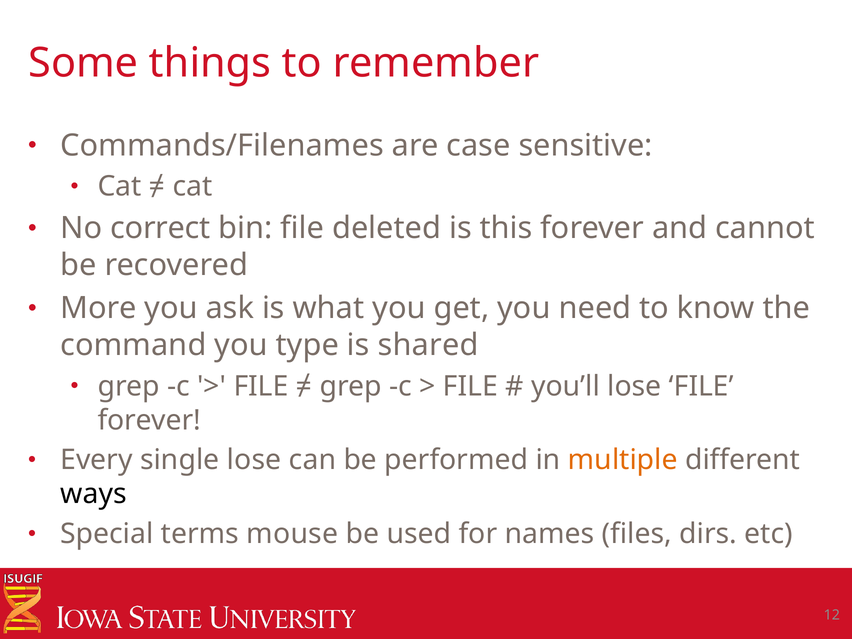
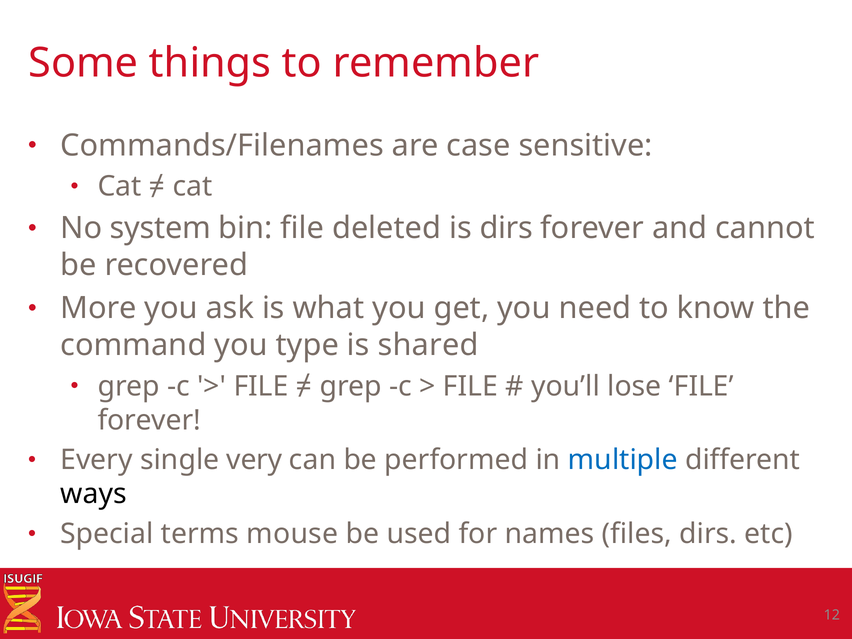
correct: correct -> system (160, 228)
is this: this -> dirs (506, 228)
single lose: lose -> very (254, 460)
multiple colour: orange -> blue (623, 460)
